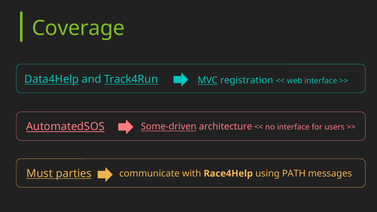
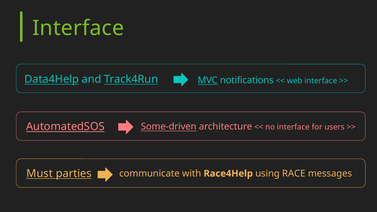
Coverage: Coverage -> Interface (78, 28)
registration: registration -> notifications (247, 80)
PATH: PATH -> RACE (294, 174)
